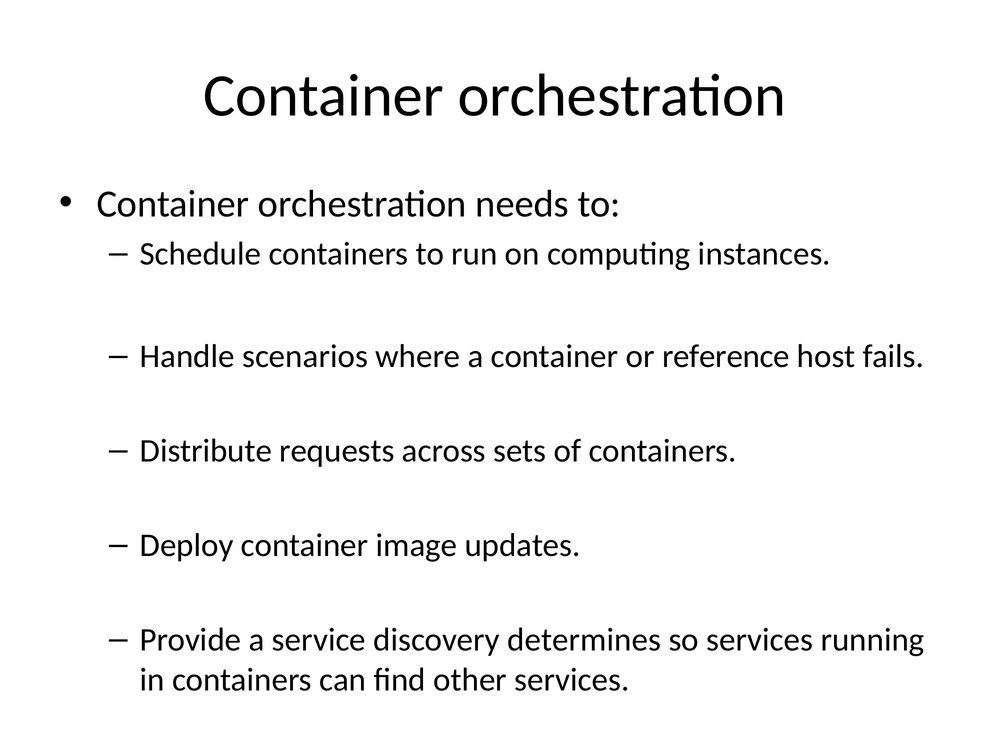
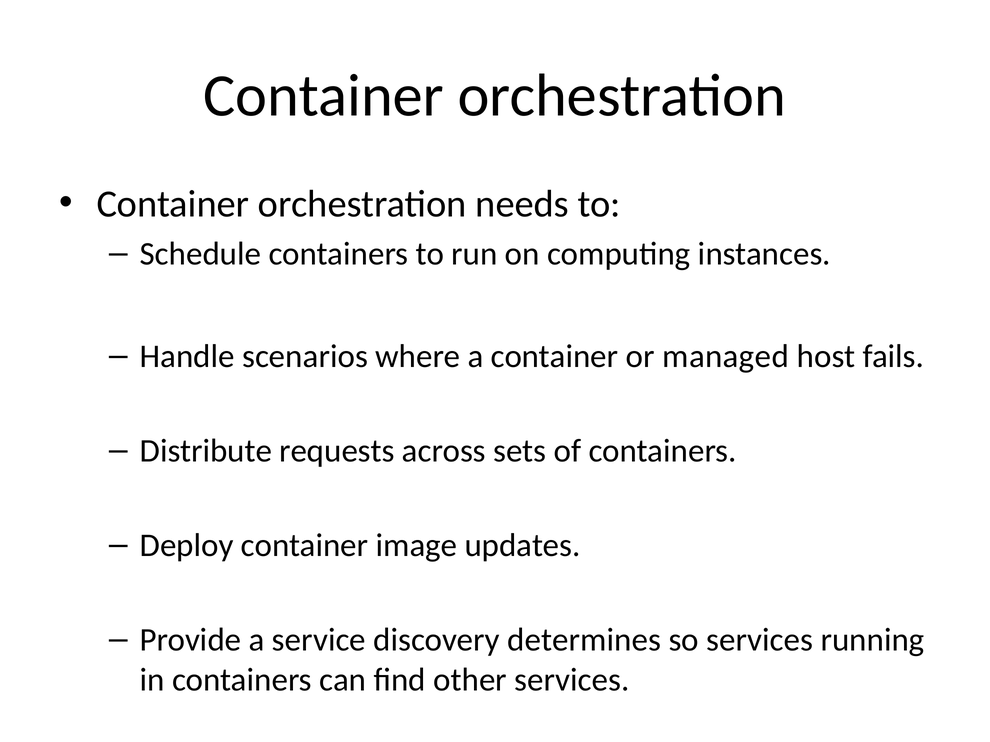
reference: reference -> managed (726, 357)
